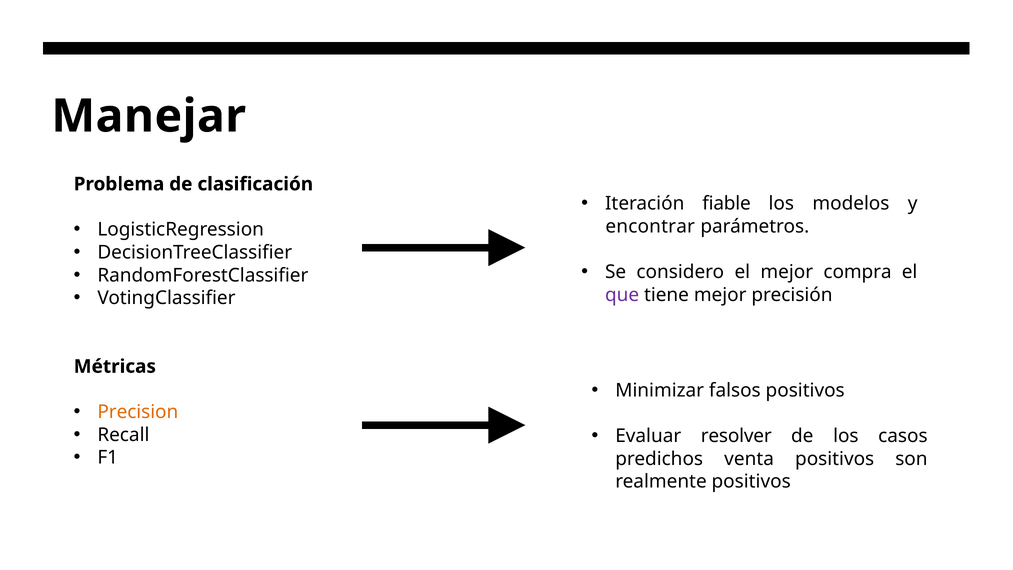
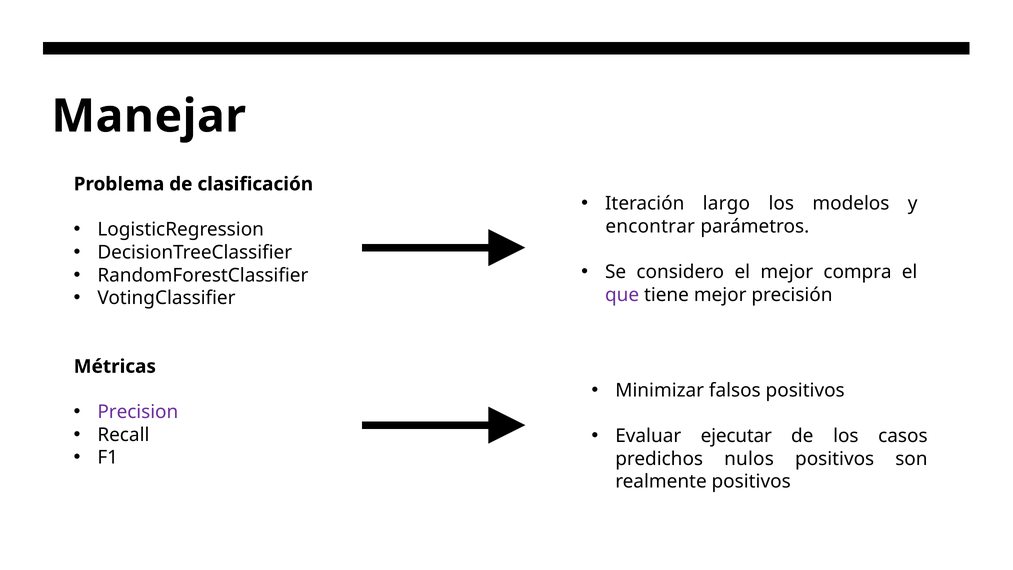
fiable: fiable -> largo (726, 203)
Precision colour: orange -> purple (138, 412)
resolver: resolver -> ejecutar (736, 436)
venta: venta -> nulos (749, 459)
